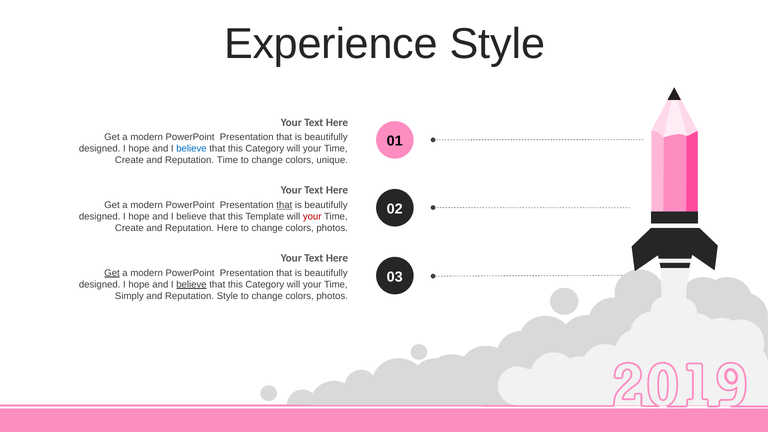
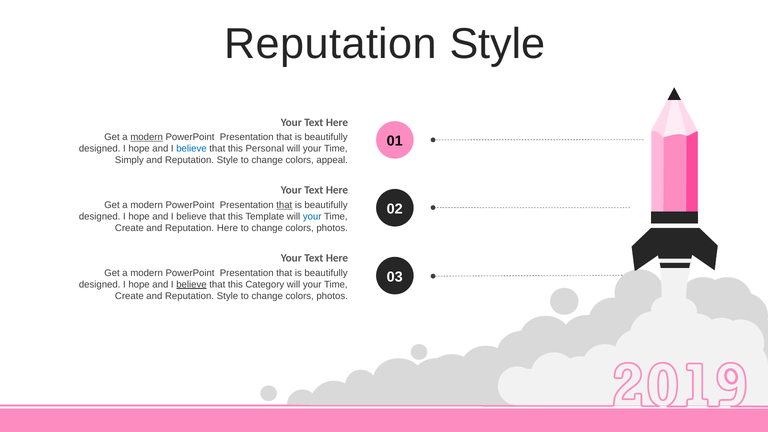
Experience: Experience -> Reputation (331, 44)
modern underline: none -> present (147, 137)
Category: Category -> Personal (265, 149)
Create: Create -> Simply (129, 160)
Time: Time -> Style (228, 160)
unique: unique -> appeal (332, 160)
your colour: red -> blue (312, 217)
Get underline: present -> none (112, 273)
Simply: Simply -> Create (129, 296)
